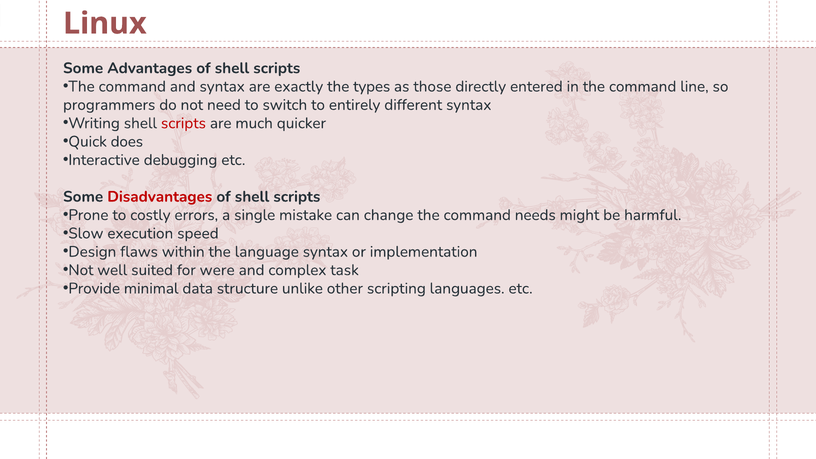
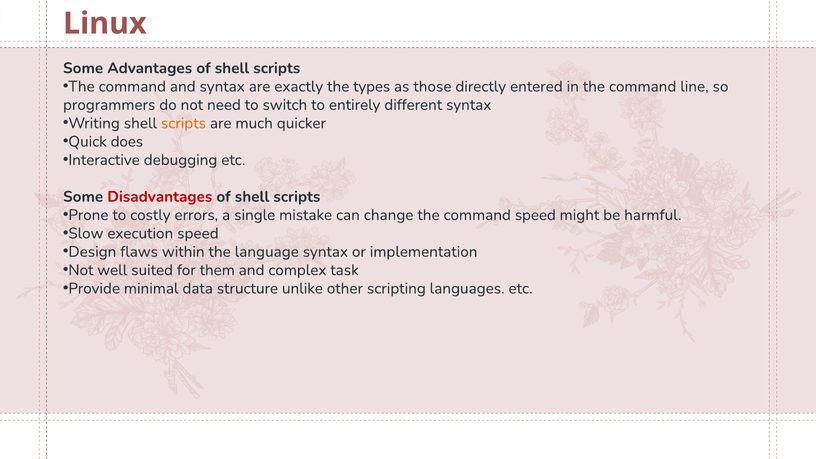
scripts colour: red -> orange (183, 123)
command needs: needs -> speed (535, 215)
were: were -> them (217, 270)
